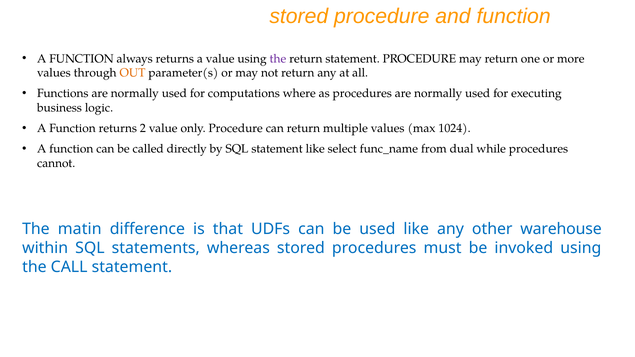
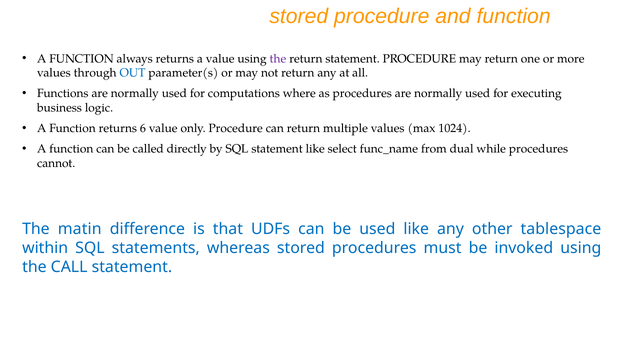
OUT colour: orange -> blue (132, 73)
2: 2 -> 6 (143, 129)
warehouse: warehouse -> tablespace (561, 229)
